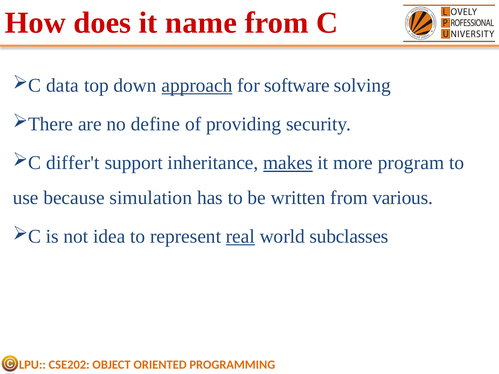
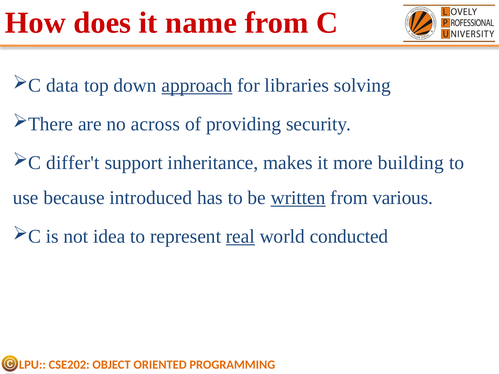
software: software -> libraries (297, 86)
define: define -> across (155, 124)
makes underline: present -> none (288, 163)
program: program -> building (411, 163)
simulation: simulation -> introduced (151, 198)
written underline: none -> present (298, 198)
subclasses: subclasses -> conducted (349, 237)
